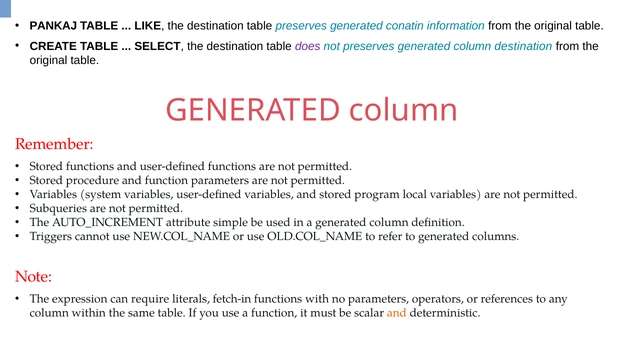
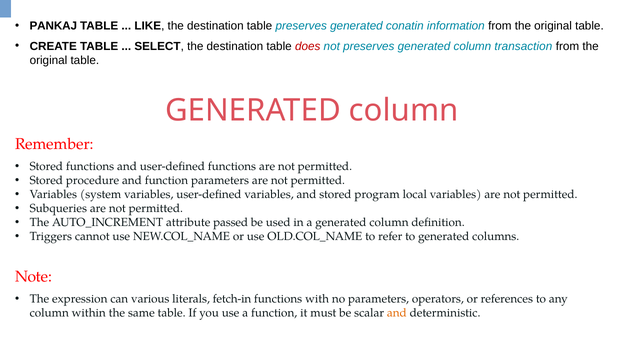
does colour: purple -> red (308, 46)
column destination: destination -> transaction (523, 46)
simple: simple -> passed (231, 223)
require: require -> various (150, 299)
